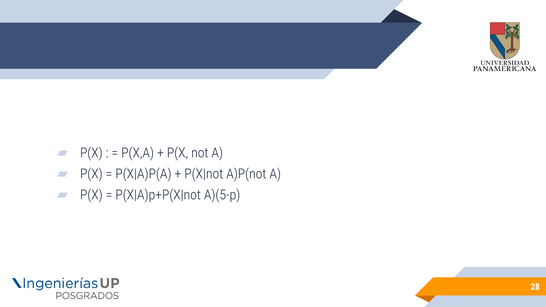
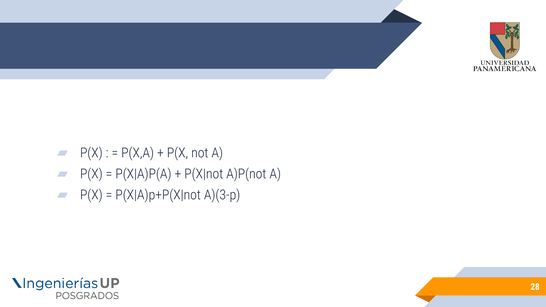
A)(5-p: A)(5-p -> A)(3-p (222, 195)
